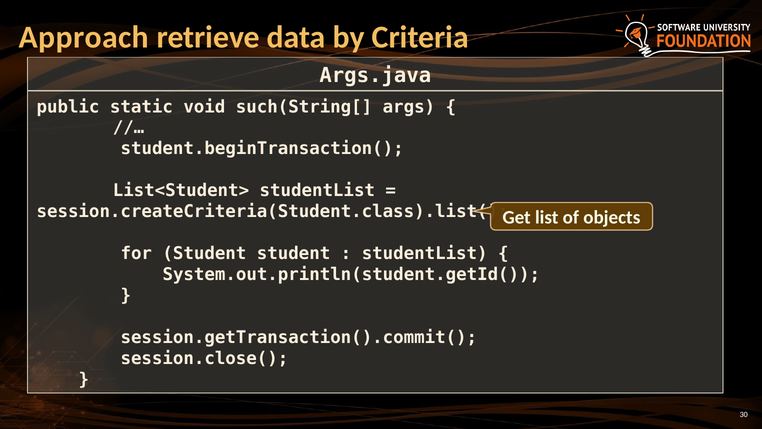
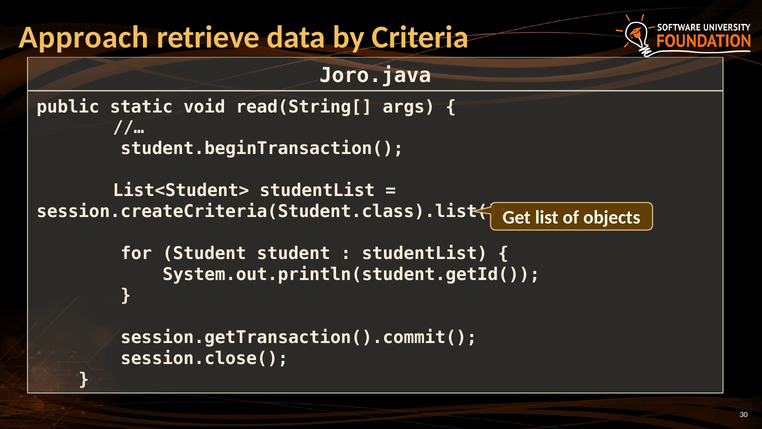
Args.java: Args.java -> Joro.java (375, 76)
such(String[: such(String[ -> read(String[ (304, 107)
